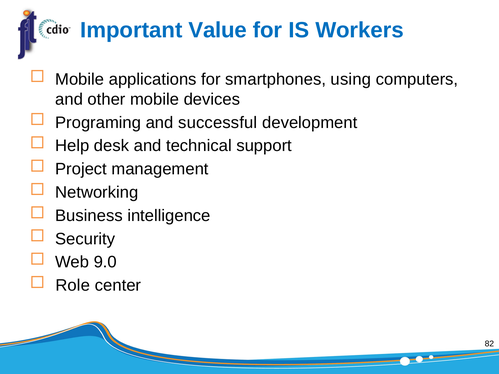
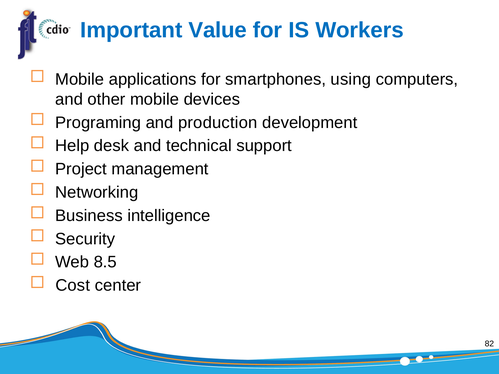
successful: successful -> production (218, 123)
9.0: 9.0 -> 8.5 (105, 262)
Role: Role -> Cost (73, 286)
